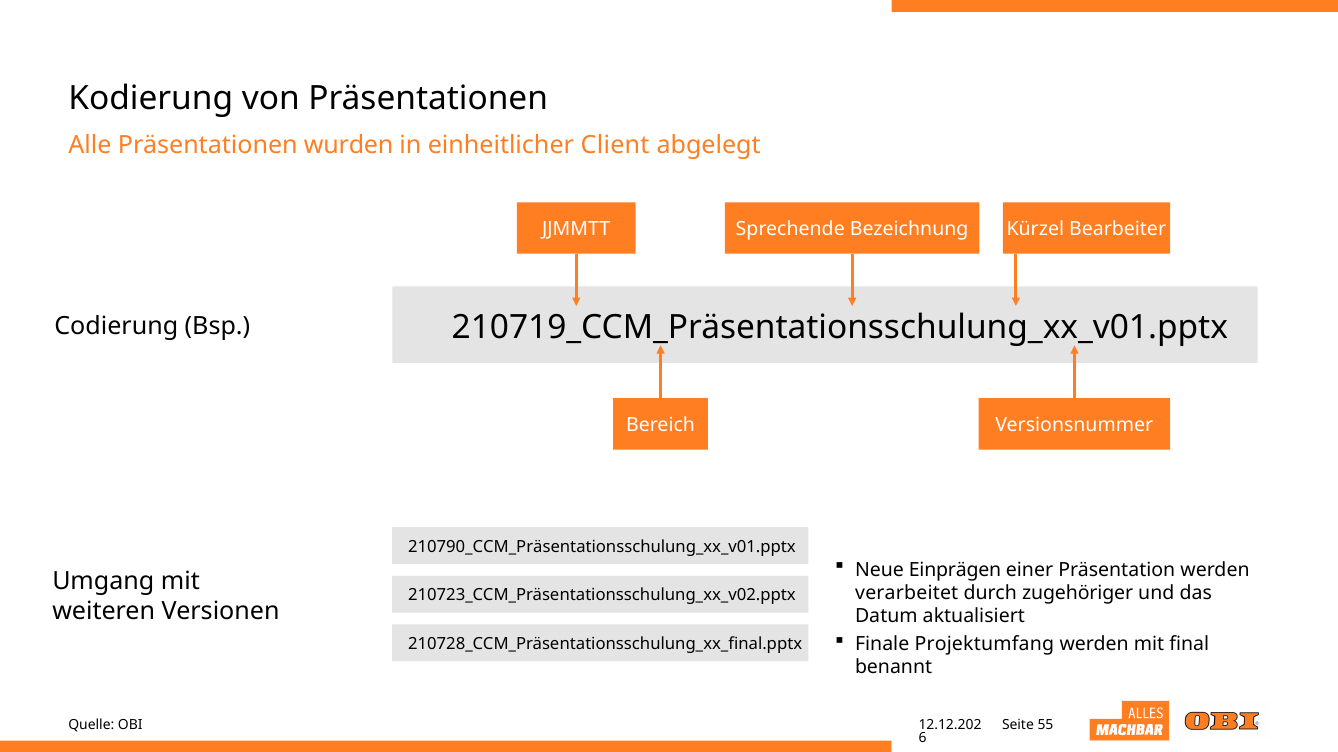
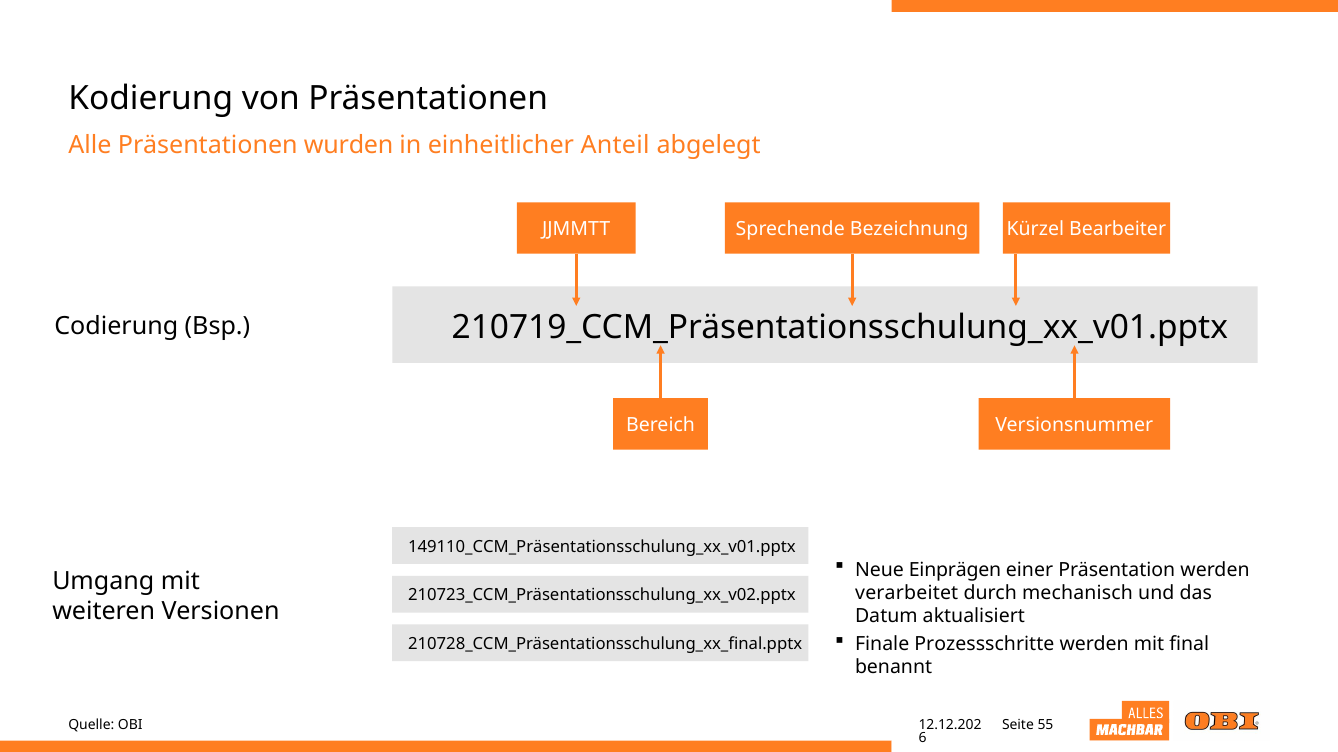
Client: Client -> Anteil (615, 145)
210790_CCM_Präsentationsschulung_xx_v01.pptx: 210790_CCM_Präsentationsschulung_xx_v01.pptx -> 149110_CCM_Präsentationsschulung_xx_v01.pptx (602, 547)
zugehöriger: zugehöriger -> mechanisch (1077, 594)
Projektumfang: Projektumfang -> Prozessschritte (984, 645)
